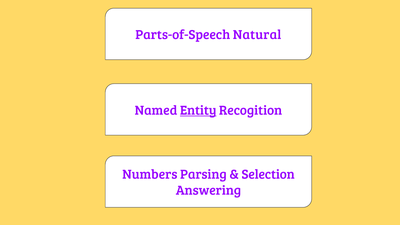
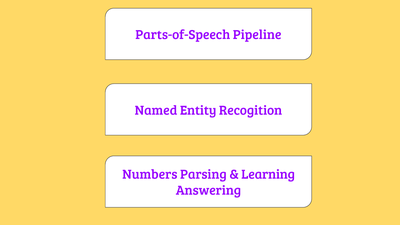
Natural: Natural -> Pipeline (257, 35)
Entity underline: present -> none (198, 110)
Selection: Selection -> Learning (268, 175)
